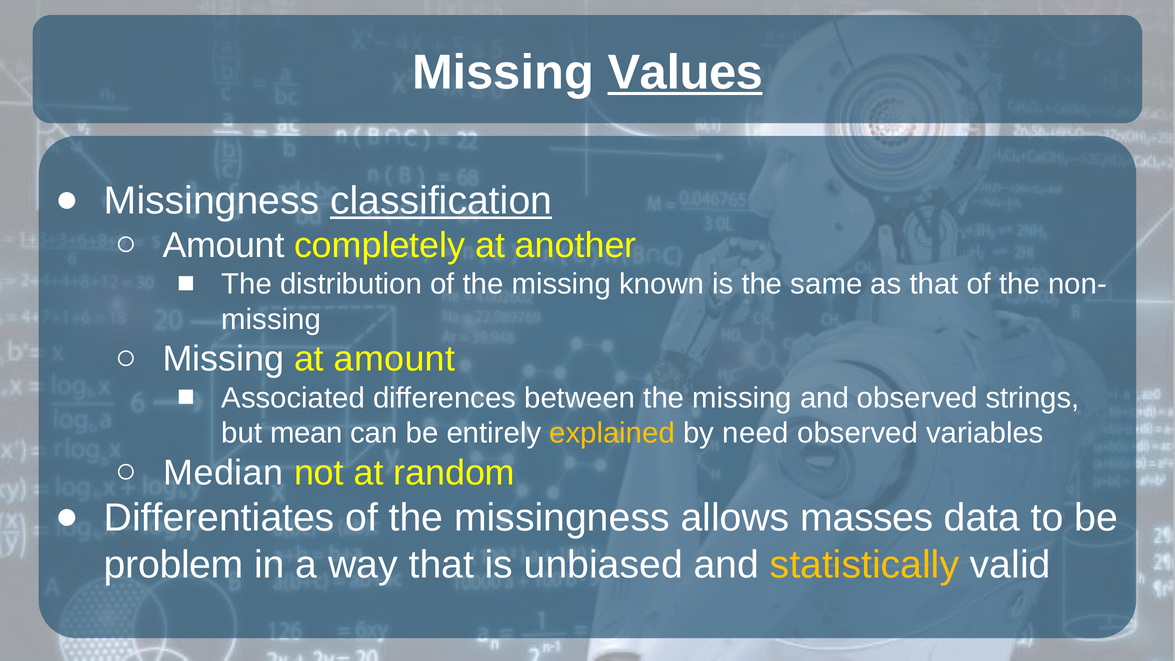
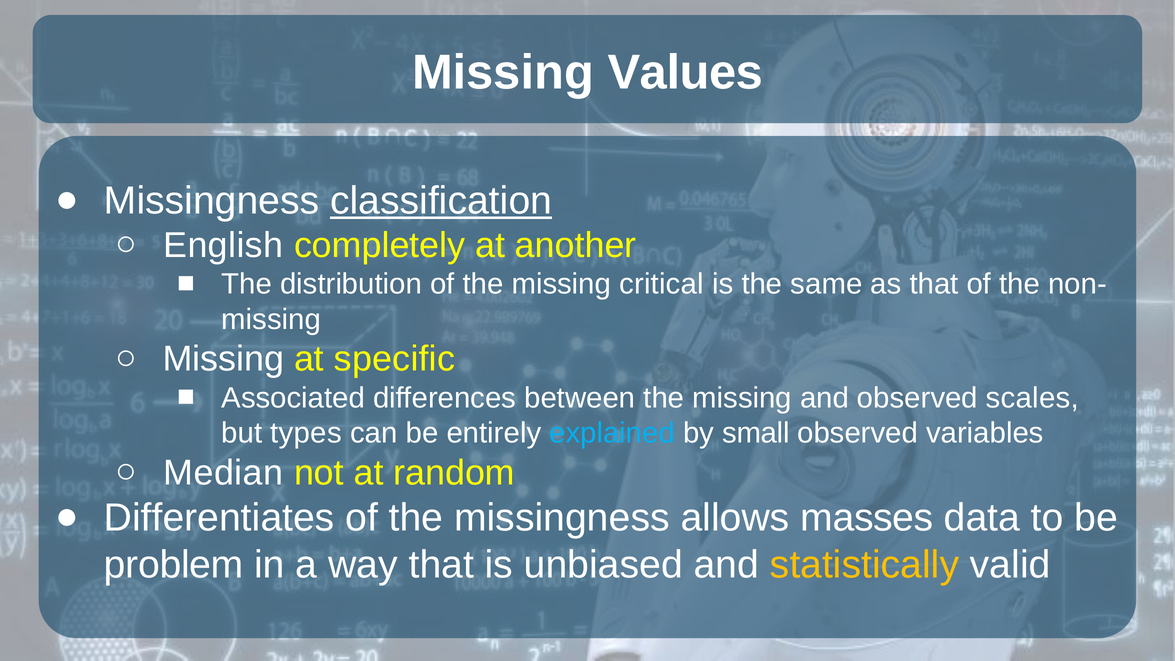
Values underline: present -> none (685, 72)
Amount: Amount -> English (223, 246)
known: known -> critical (662, 284)
at amount: amount -> specific (394, 359)
strings: strings -> scales (1032, 398)
mean: mean -> types (306, 433)
explained colour: yellow -> light blue (612, 433)
need: need -> small (756, 433)
